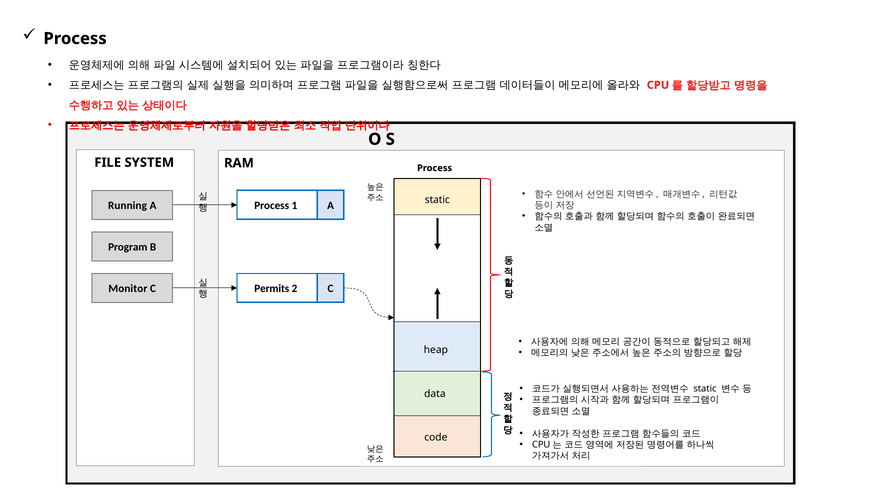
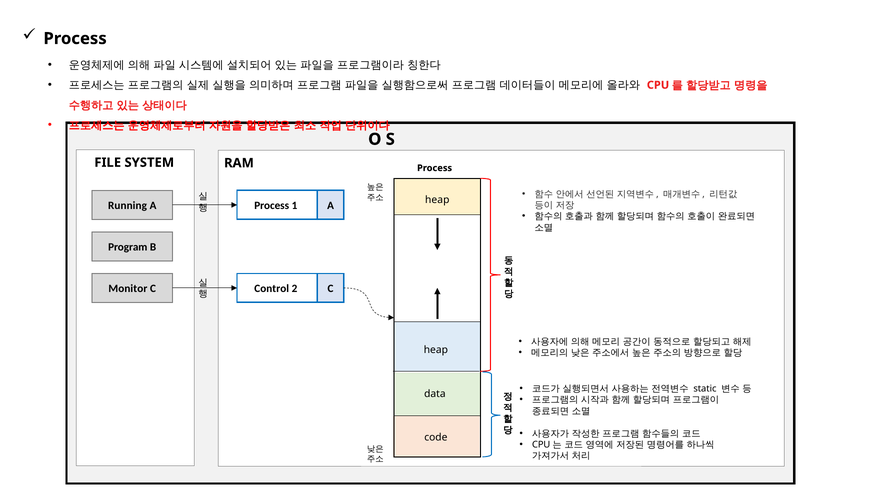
static: static -> heap (437, 200)
Permits: Permits -> Control (272, 289)
